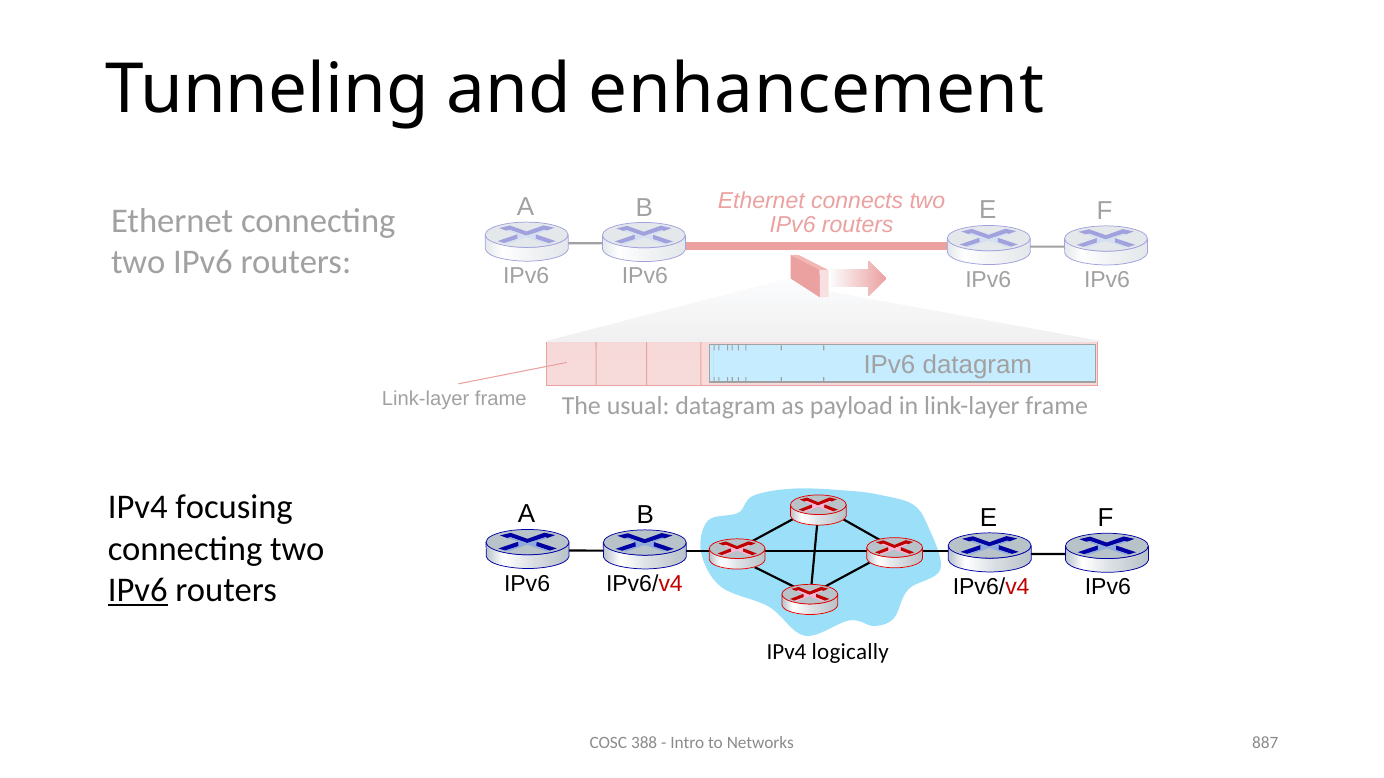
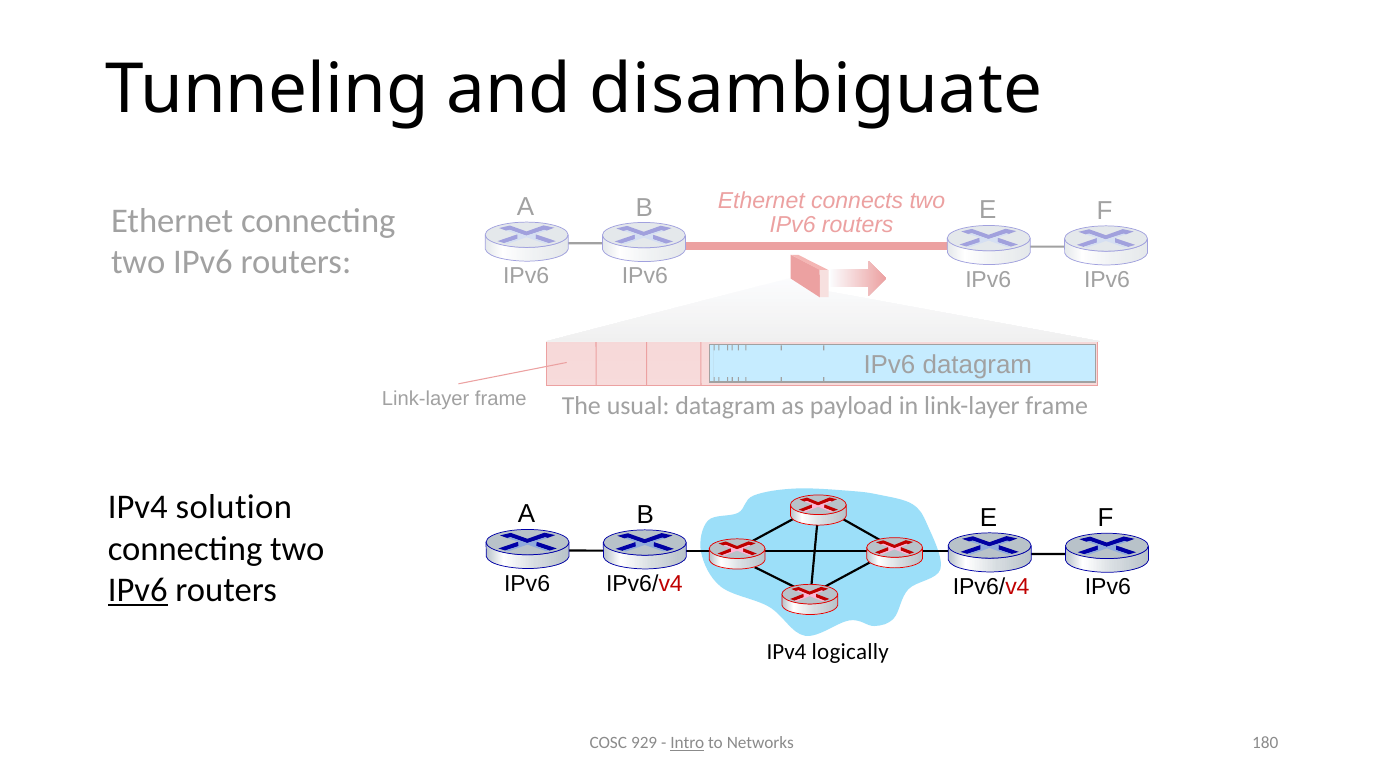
enhancement: enhancement -> disambiguate (816, 90)
focusing: focusing -> solution (234, 508)
388: 388 -> 929 (644, 743)
Intro underline: none -> present (687, 743)
887: 887 -> 180 (1265, 743)
